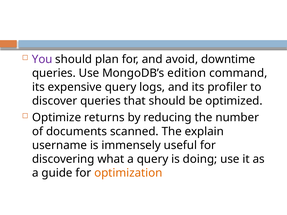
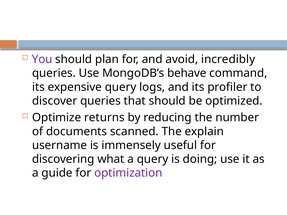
downtime: downtime -> incredibly (228, 59)
edition: edition -> behave (187, 73)
optimization colour: orange -> purple (128, 173)
